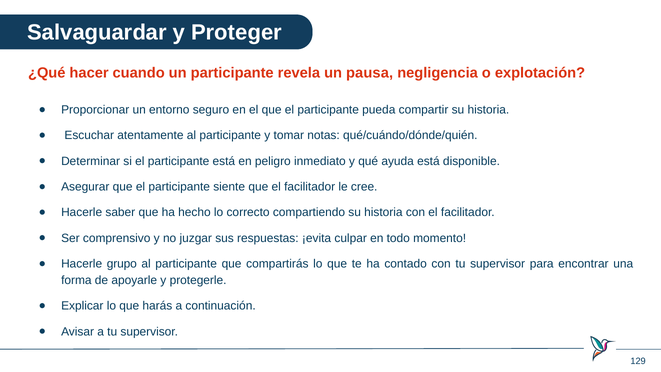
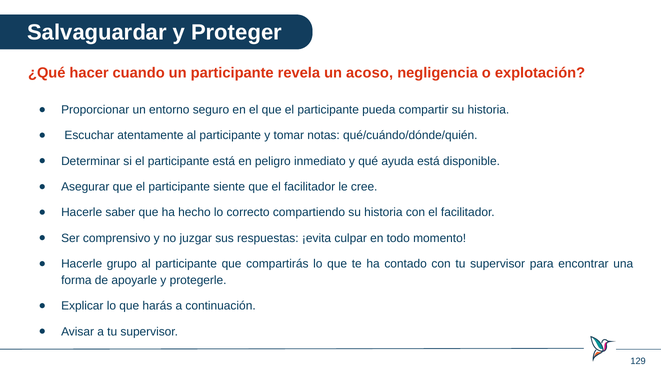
pausa: pausa -> acoso (370, 73)
